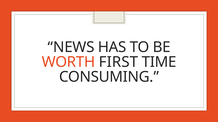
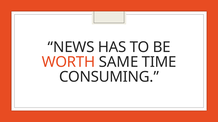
FIRST: FIRST -> SAME (119, 62)
